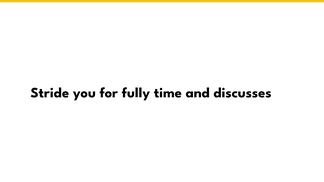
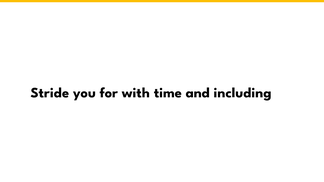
fully: fully -> with (136, 93)
discusses: discusses -> including (242, 93)
